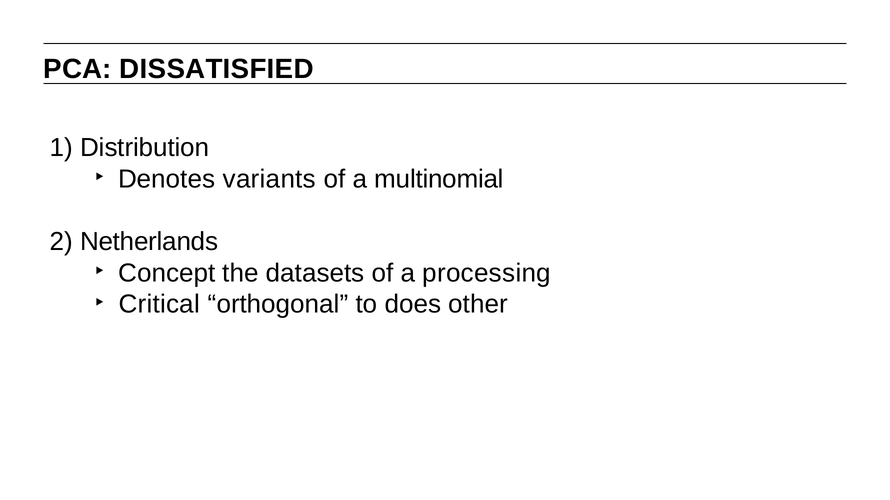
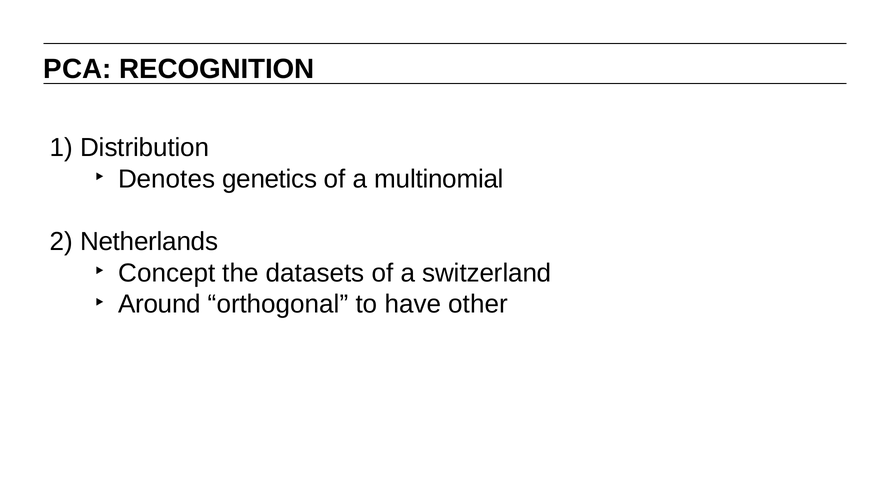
DISSATISFIED: DISSATISFIED -> RECOGNITION (217, 69)
variants: variants -> genetics (270, 179)
processing: processing -> switzerland (487, 273)
Critical: Critical -> Around (160, 304)
does: does -> have (413, 304)
